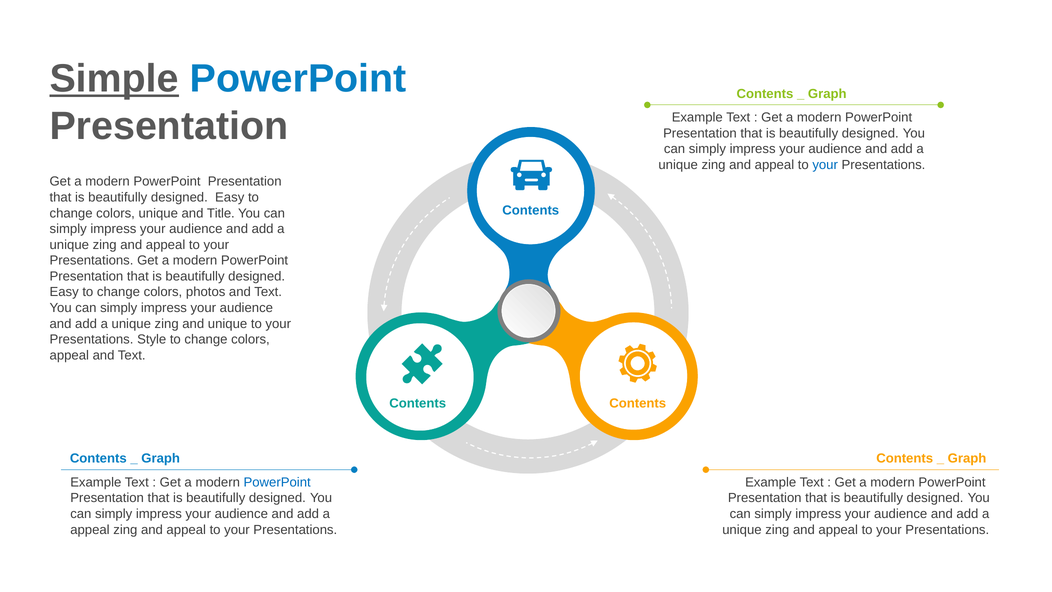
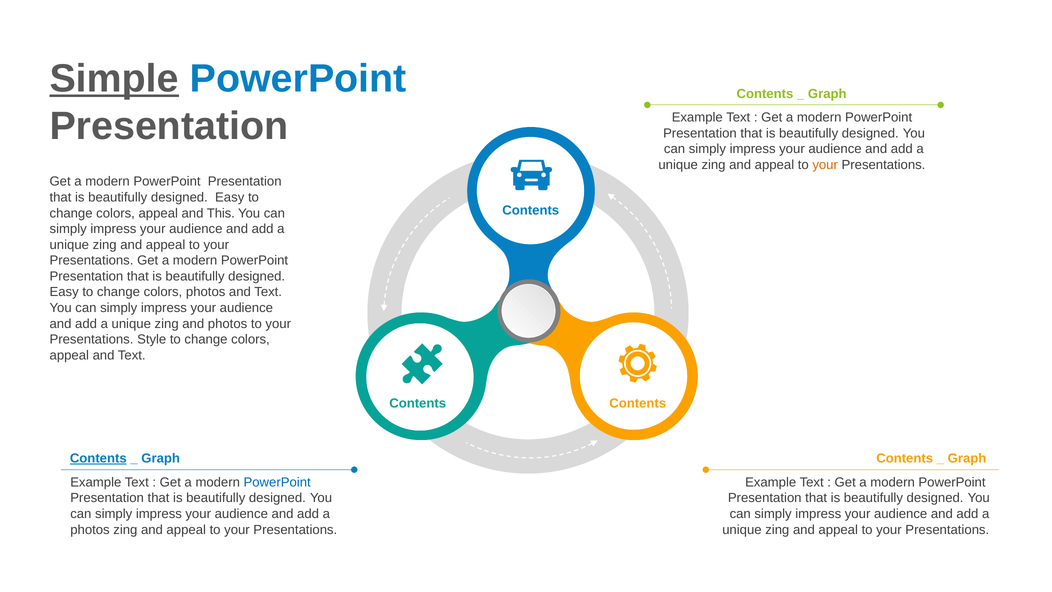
your colour: blue -> orange (825, 165)
unique: unique -> appeal (158, 213)
Title: Title -> This (221, 213)
and unique: unique -> photos (228, 324)
Contents underline: none -> present (98, 458)
appeal: appeal -> photos (90, 529)
